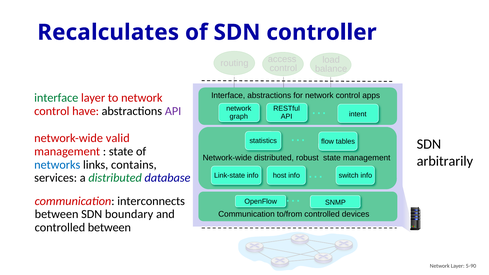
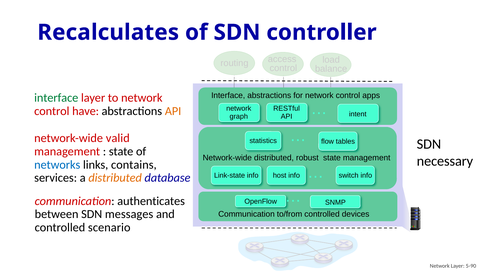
API colour: purple -> orange (173, 111)
arbitrarily: arbitrarily -> necessary (445, 161)
distributed colour: green -> orange (115, 178)
interconnects: interconnects -> authenticates (151, 201)
boundary: boundary -> messages (129, 214)
controlled between: between -> scenario (109, 227)
